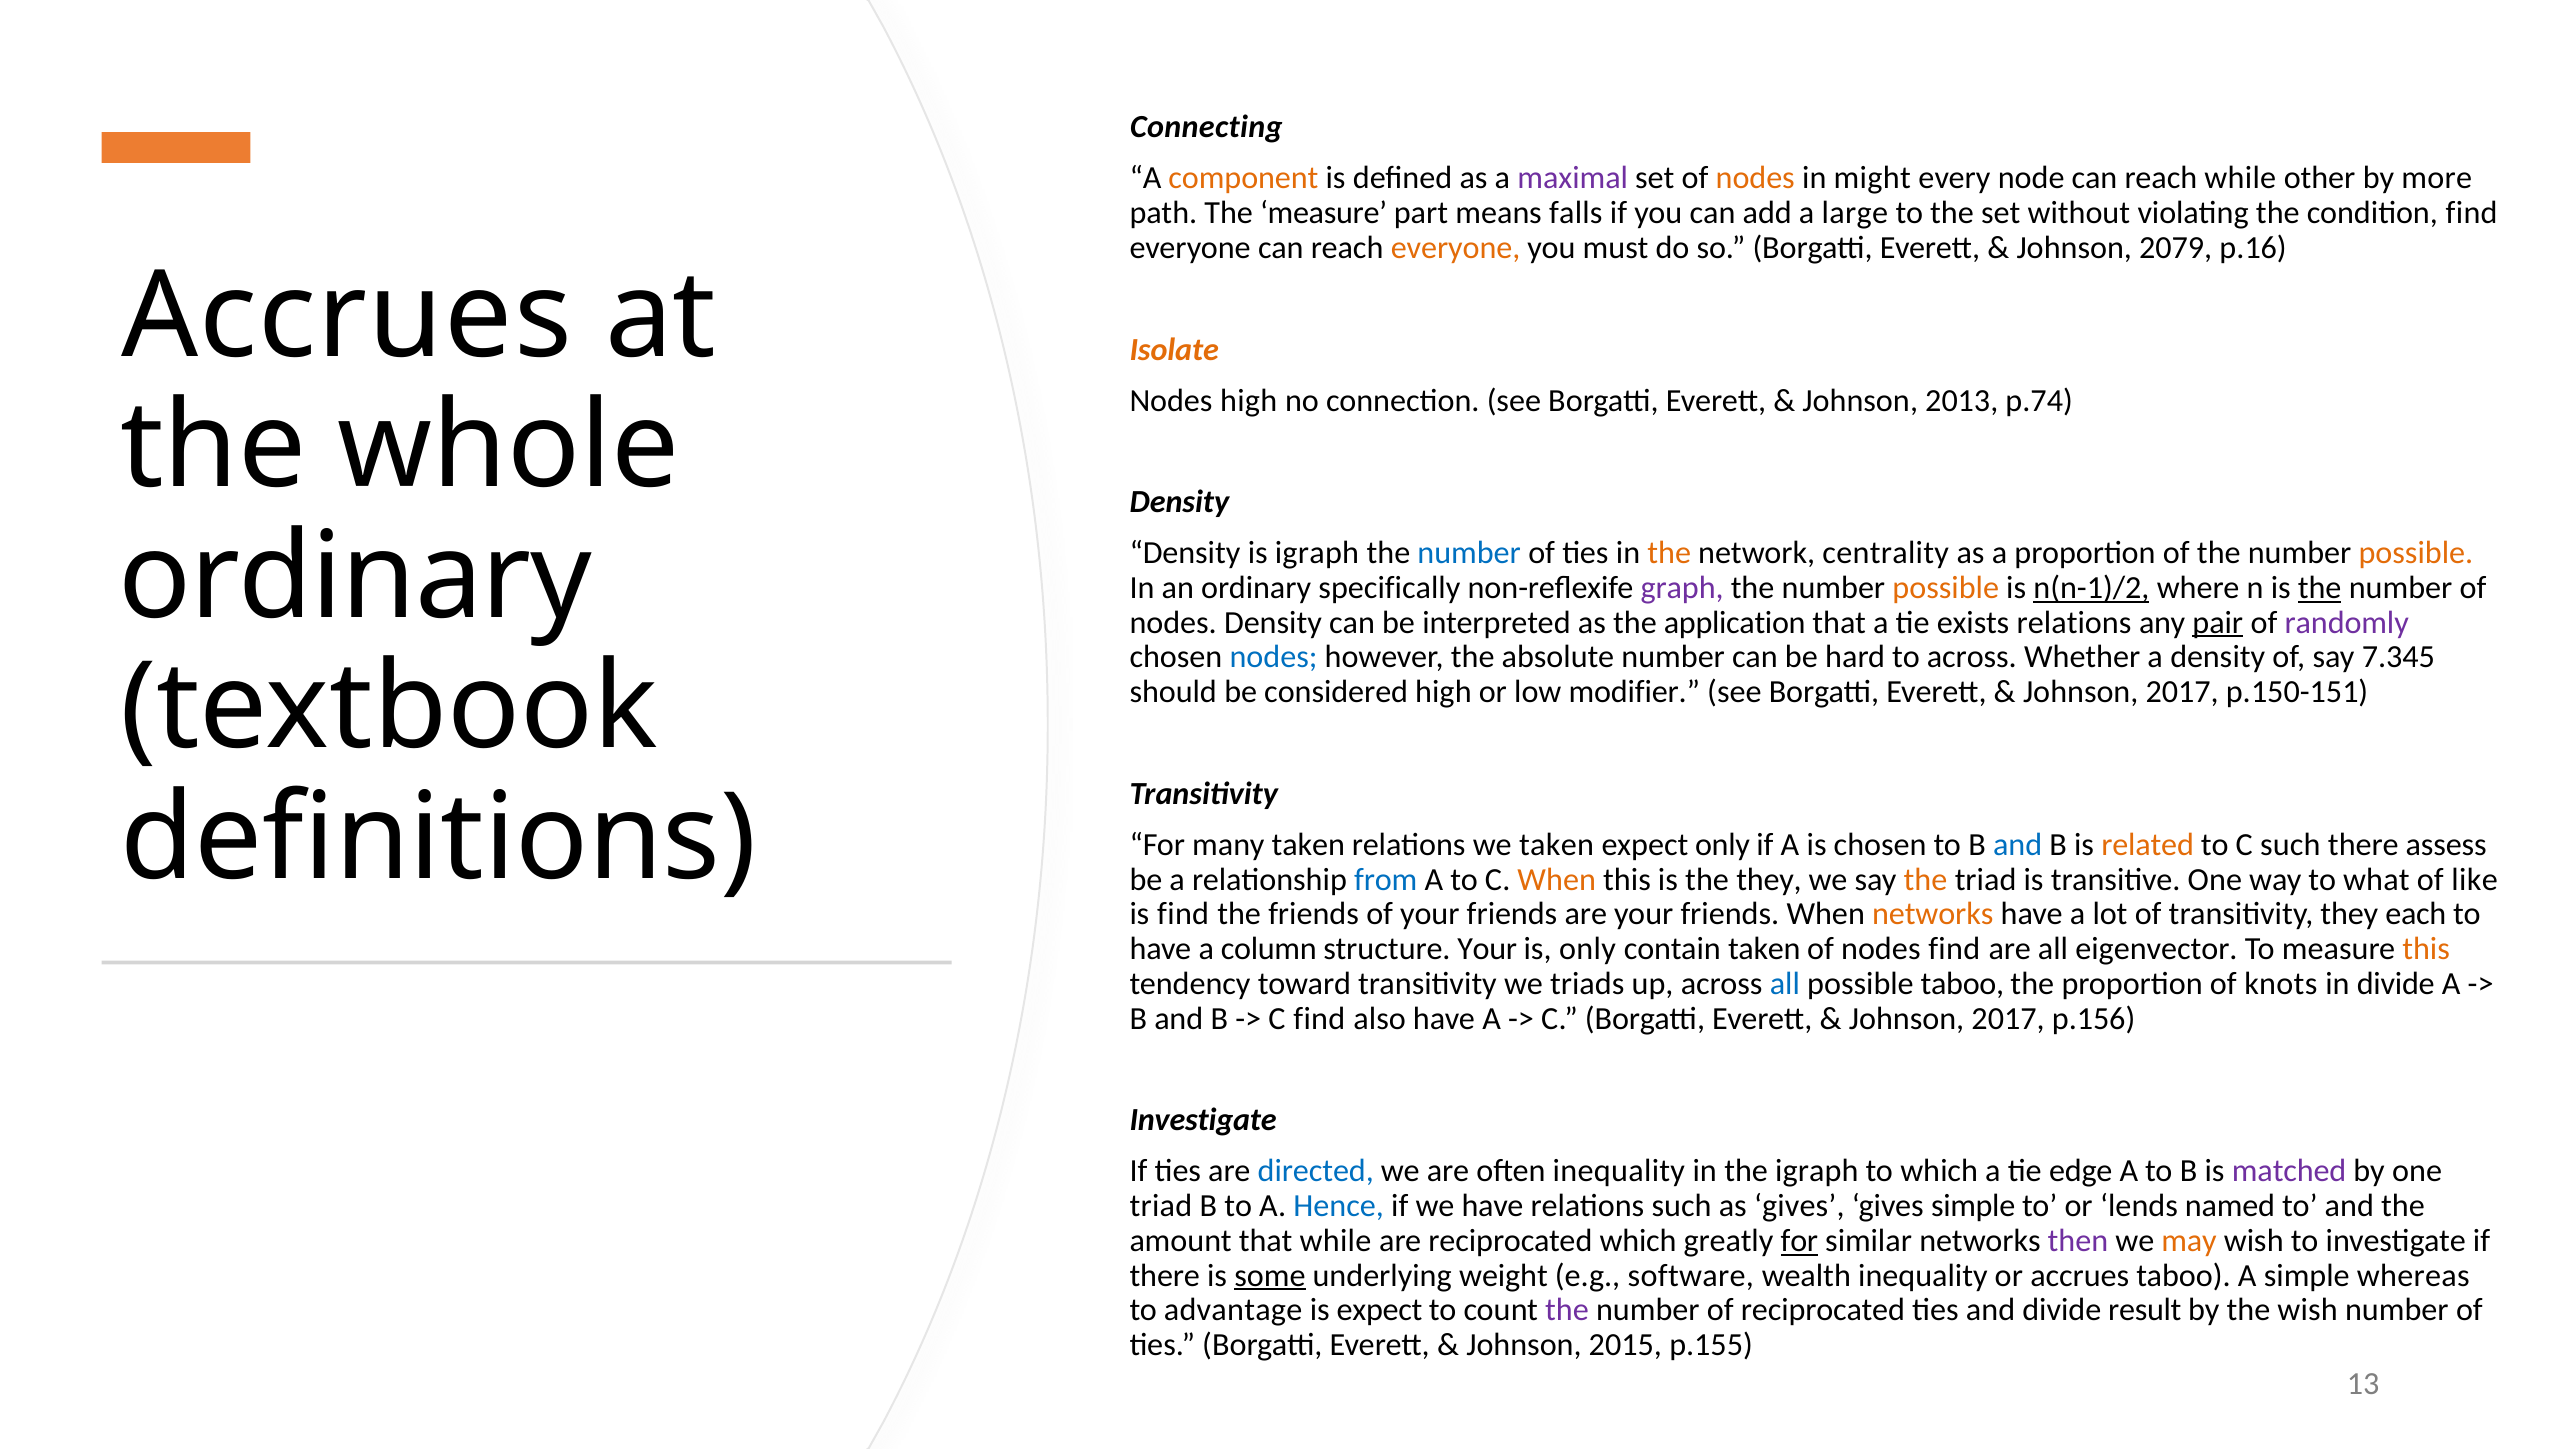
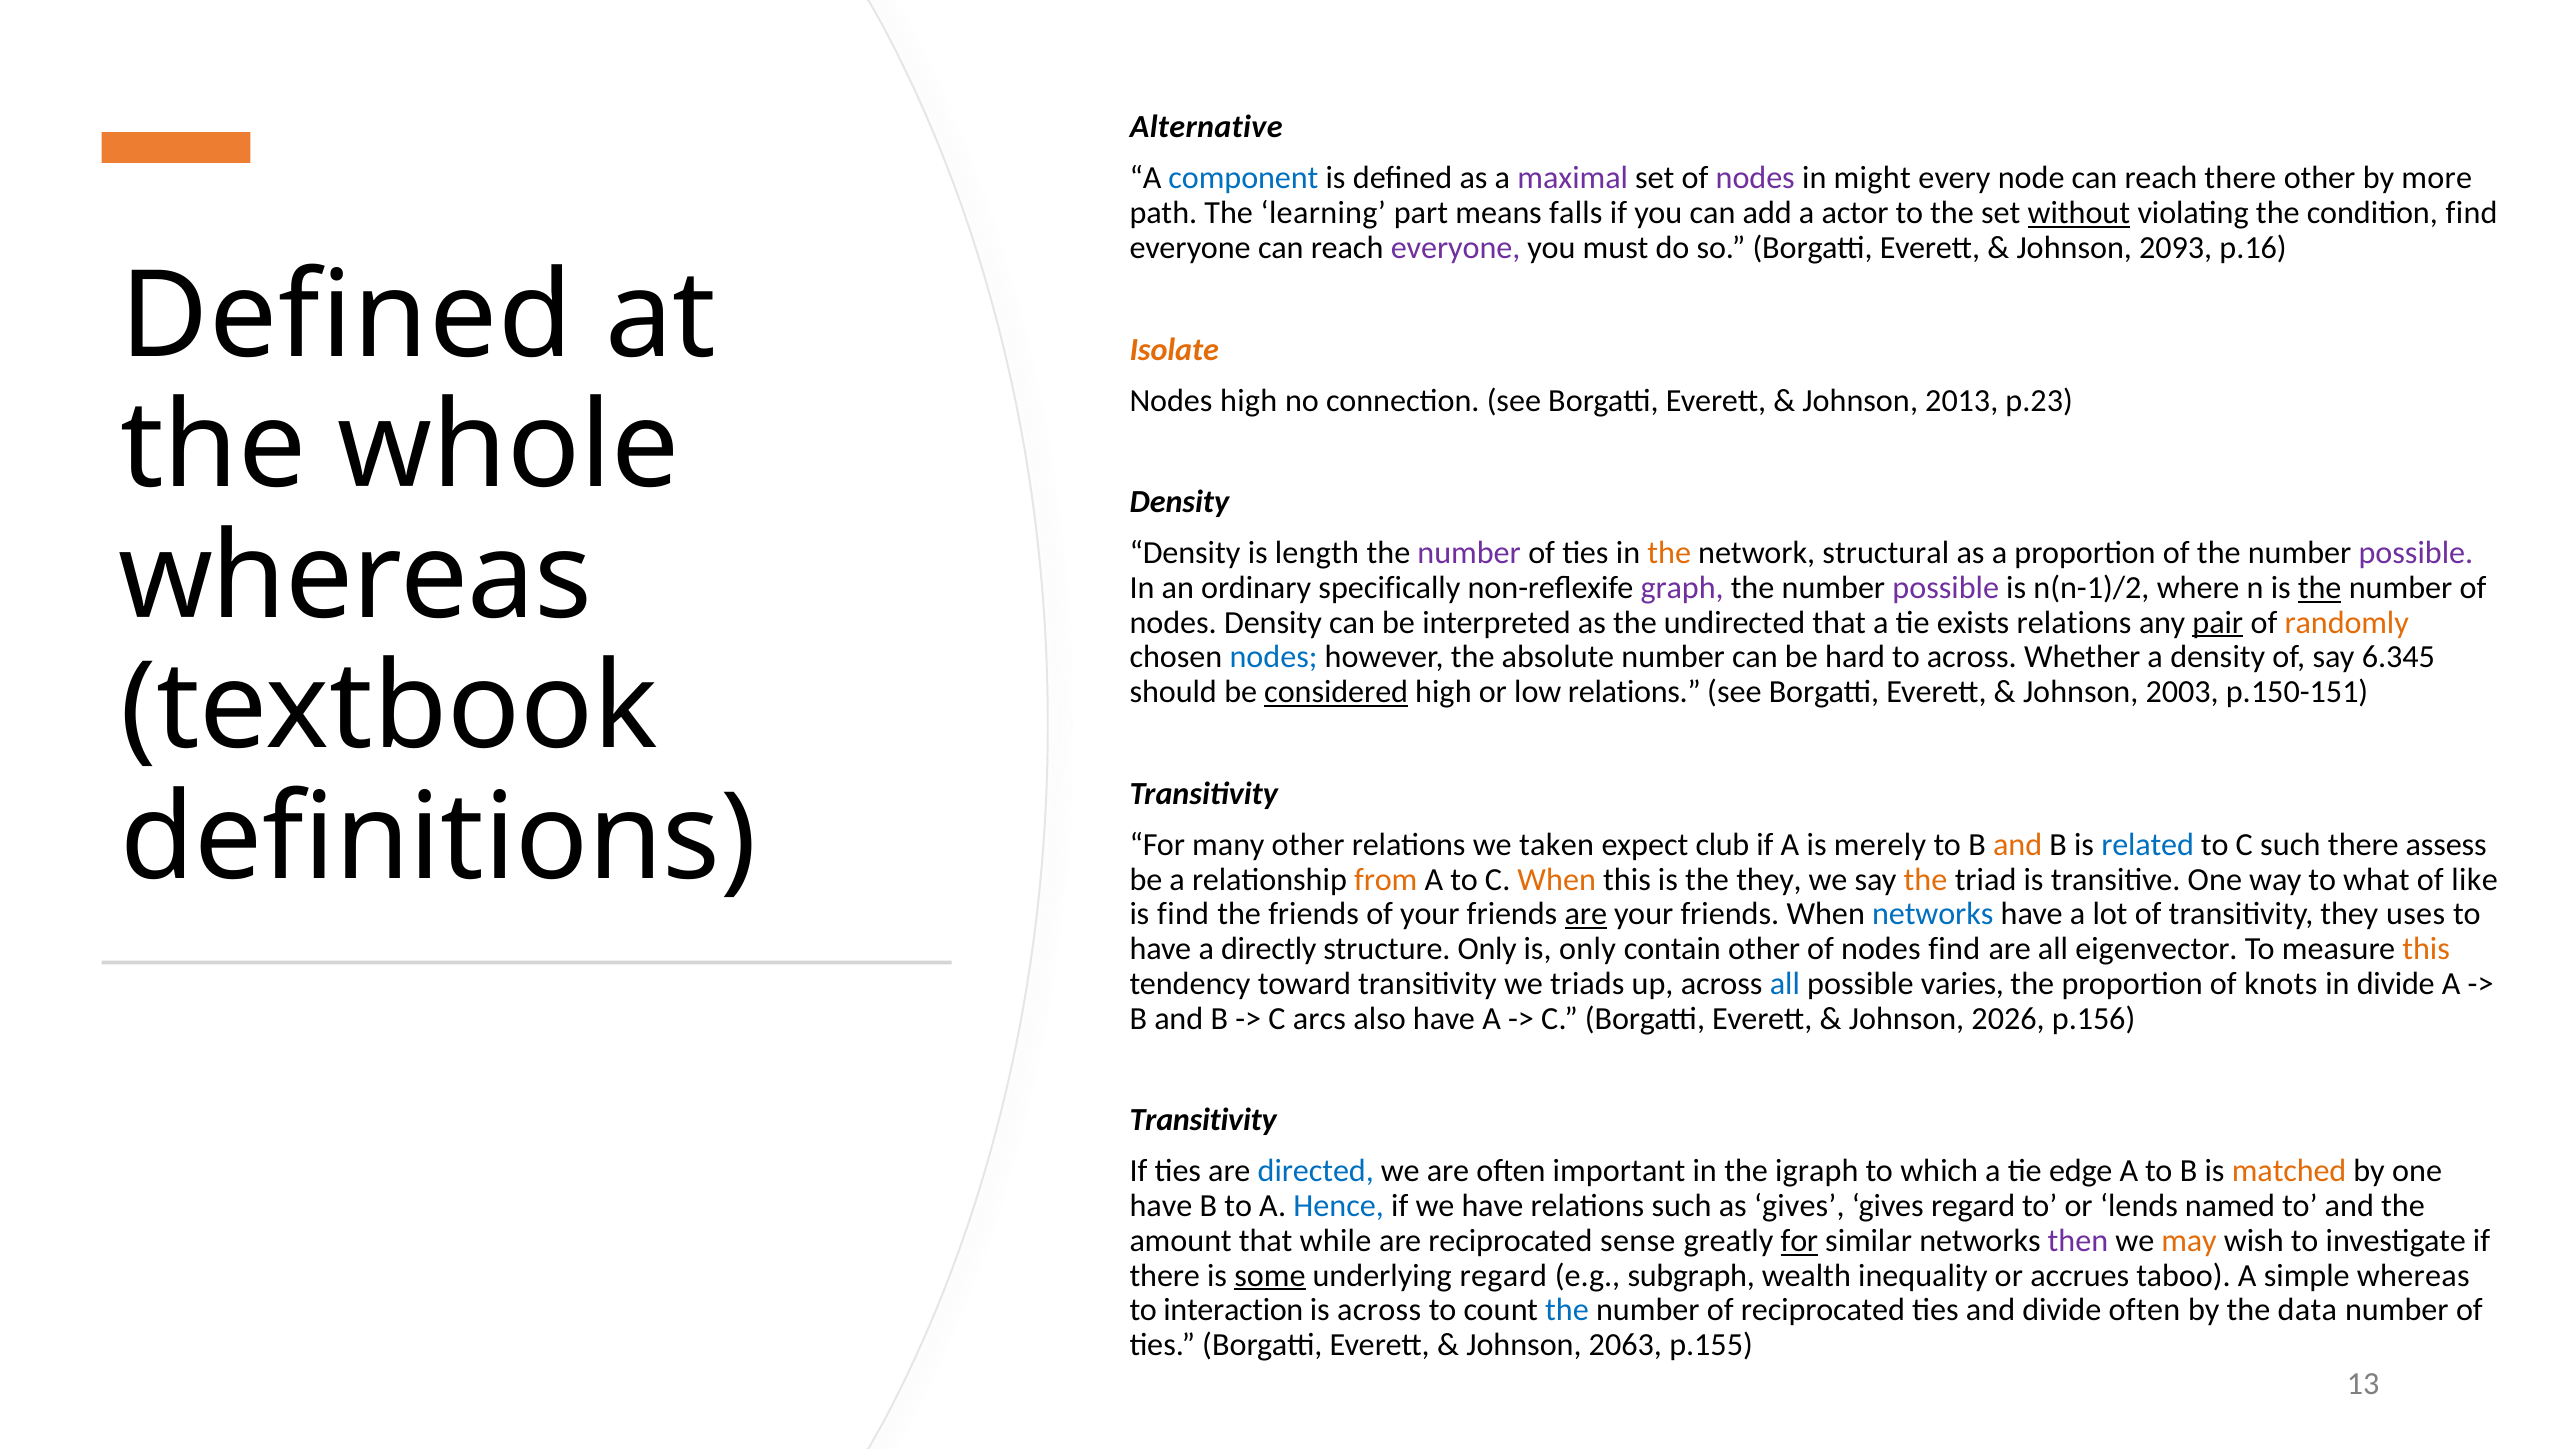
Connecting: Connecting -> Alternative (1206, 127)
component colour: orange -> blue (1243, 178)
nodes colour: orange -> purple (1755, 178)
reach while: while -> there (2240, 178)
The measure: measure -> learning (1323, 213)
large: large -> actor (1855, 213)
without underline: none -> present (2079, 213)
everyone colour: orange -> purple (1456, 248)
2079: 2079 -> 2093 (2176, 248)
Accrues: Accrues -> Defined (347, 317)
p.74: p.74 -> p.23 (2039, 400)
is igraph: igraph -> length (1317, 553)
number colour: blue -> purple (1469, 553)
centrality: centrality -> structural (1886, 553)
possible colour: orange -> purple (2416, 553)
ordinary: ordinary -> whereas (355, 578)
possible colour: orange -> purple (1946, 588)
n(n-1)/2 underline: present -> none (2091, 588)
application: application -> undirected (1735, 623)
randomly colour: purple -> orange (2347, 623)
7.345: 7.345 -> 6.345 (2398, 657)
considered underline: none -> present (1336, 692)
low modifier: modifier -> relations (1634, 692)
2017: 2017 -> 2003 (2182, 692)
many taken: taken -> other (1308, 845)
expect only: only -> club (1722, 845)
is chosen: chosen -> merely (1880, 845)
and colour: blue -> orange (2018, 845)
related colour: orange -> blue (2148, 845)
from colour: blue -> orange (1386, 880)
are underline: none -> present (1586, 914)
networks colour: orange -> blue (1933, 914)
each: each -> uses (2416, 914)
column: column -> directly (1269, 949)
structure Your: Your -> Only (1487, 949)
contain taken: taken -> other (1764, 949)
possible taboo: taboo -> varies (1962, 984)
C find: find -> arcs (1319, 1019)
2017: 2017 -> 2026 (2008, 1019)
Investigate: Investigate -> Transitivity (1203, 1120)
often inequality: inequality -> important (1619, 1171)
matched colour: purple -> orange (2289, 1171)
triad: triad -> have (1161, 1206)
gives simple: simple -> regard (1973, 1206)
reciprocated which: which -> sense (1638, 1241)
underlying weight: weight -> regard (1503, 1276)
software: software -> subgraph (1691, 1276)
advantage: advantage -> interaction (1233, 1310)
is expect: expect -> across (1379, 1310)
the colour: purple -> blue (1567, 1310)
divide result: result -> often (2144, 1310)
the wish: wish -> data (2307, 1310)
2015: 2015 -> 2063 (1625, 1345)
